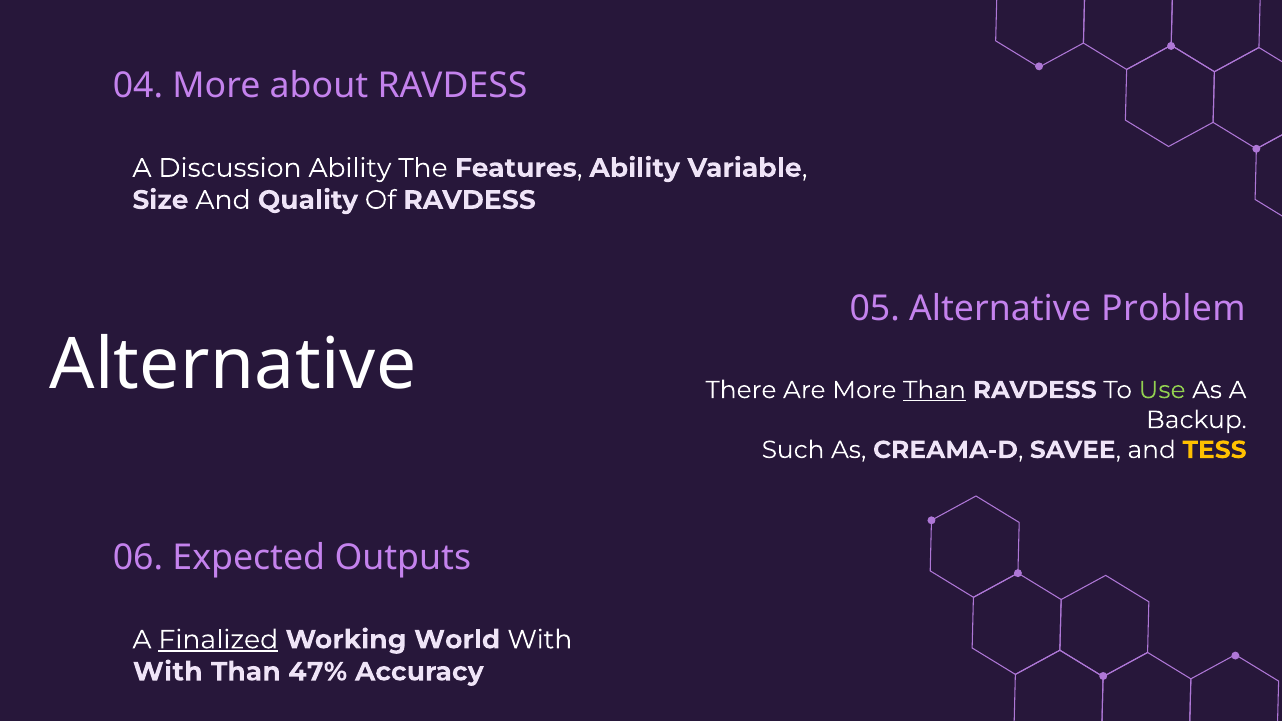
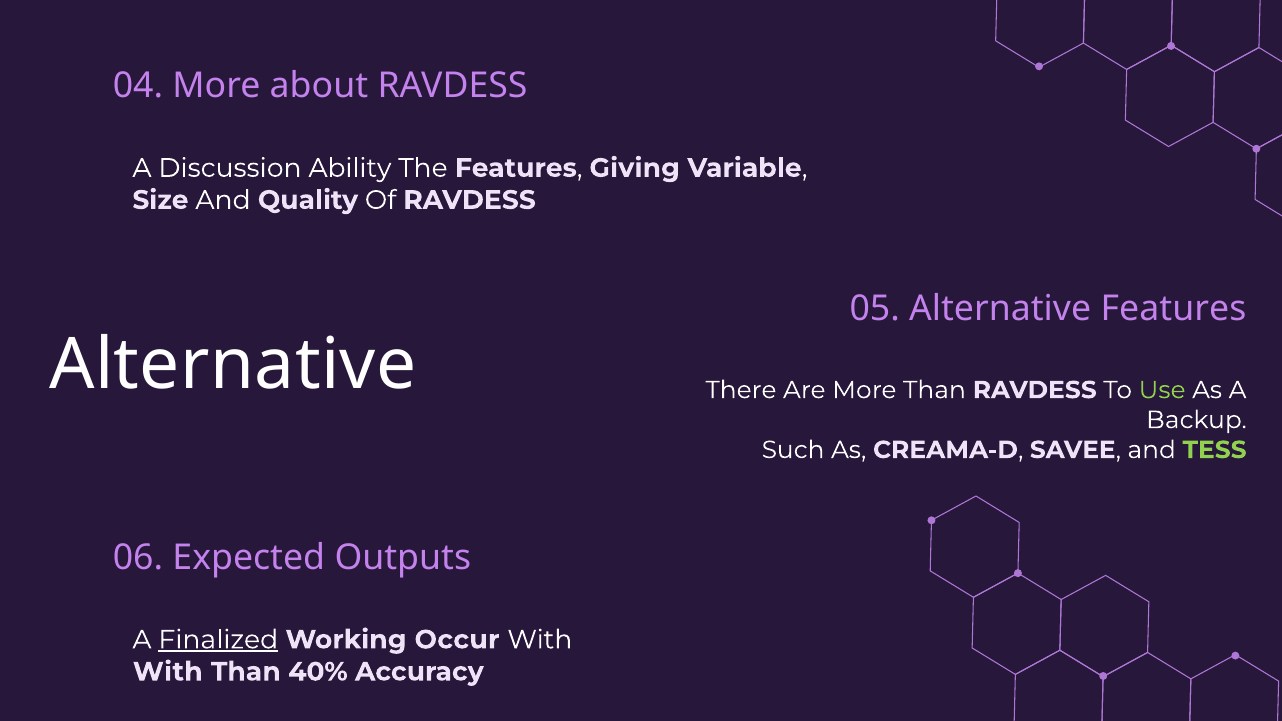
Features Ability: Ability -> Giving (635, 168)
Alternative Problem: Problem -> Features (1173, 309)
Than underline: present -> none (934, 390)
TESS colour: yellow -> light green (1215, 450)
World: World -> Occur (457, 640)
47%: 47% -> 40% (318, 672)
